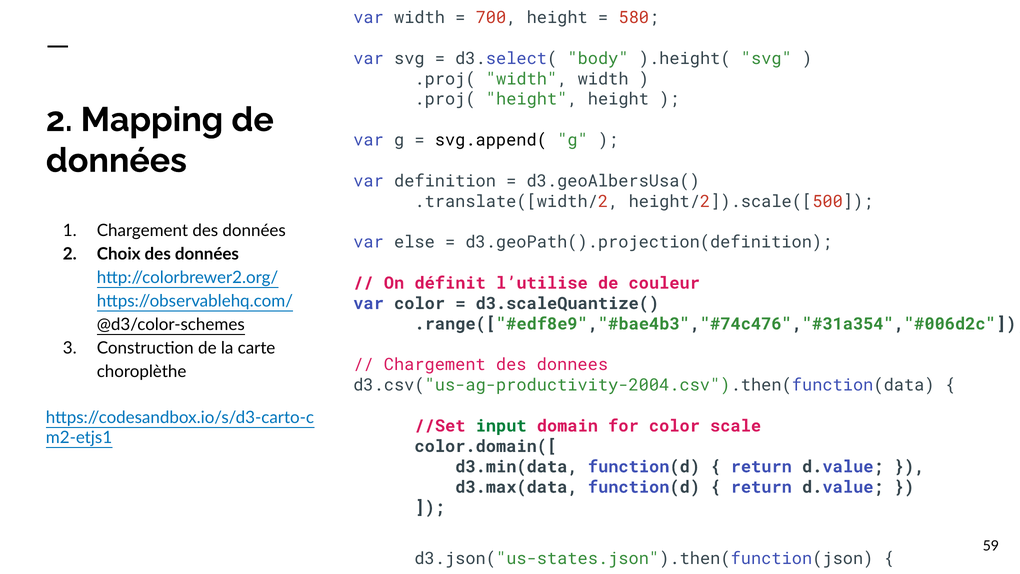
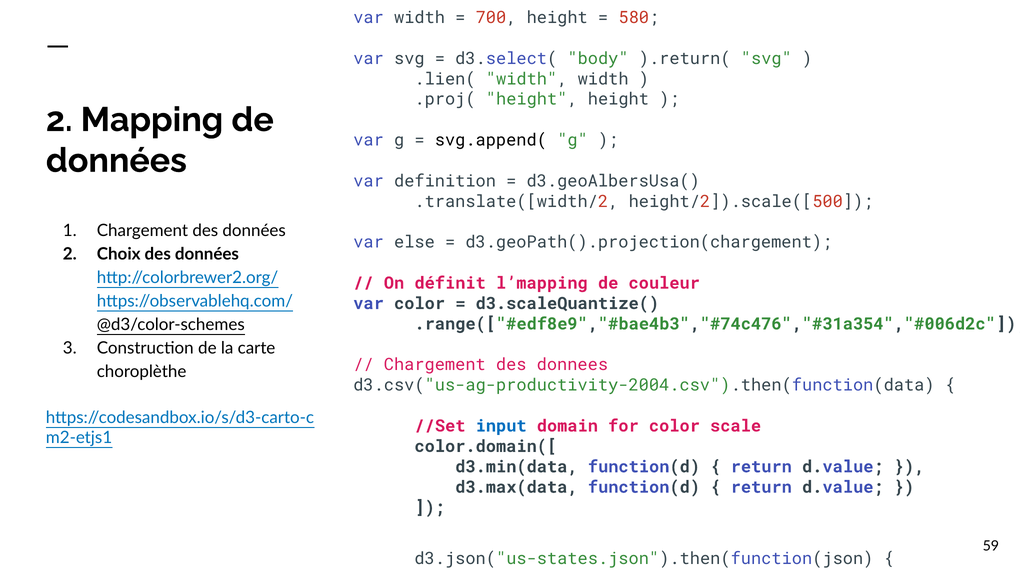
).height(: ).height( -> ).return( (685, 59)
.proj(: .proj( -> .lien( (445, 79)
d3.geoPath().projection(definition: d3.geoPath().projection(definition -> d3.geoPath().projection(chargement (649, 242)
l’utilise: l’utilise -> l’mapping (542, 283)
input colour: green -> blue (501, 426)
